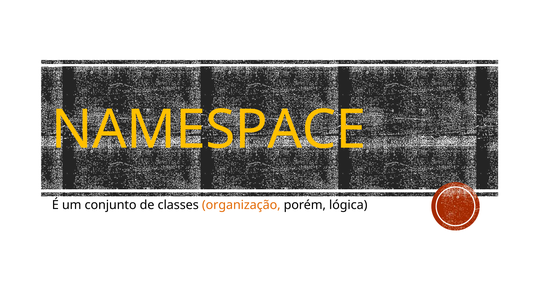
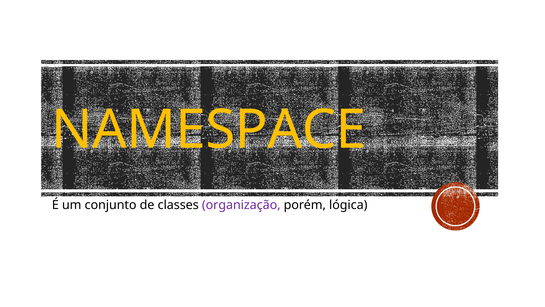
organização colour: orange -> purple (241, 205)
